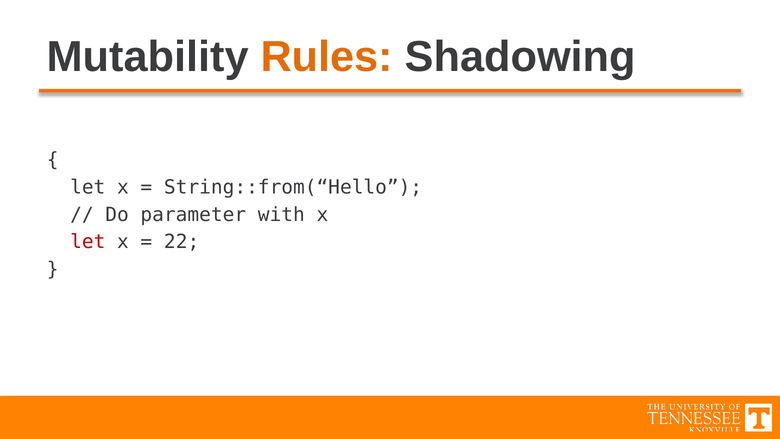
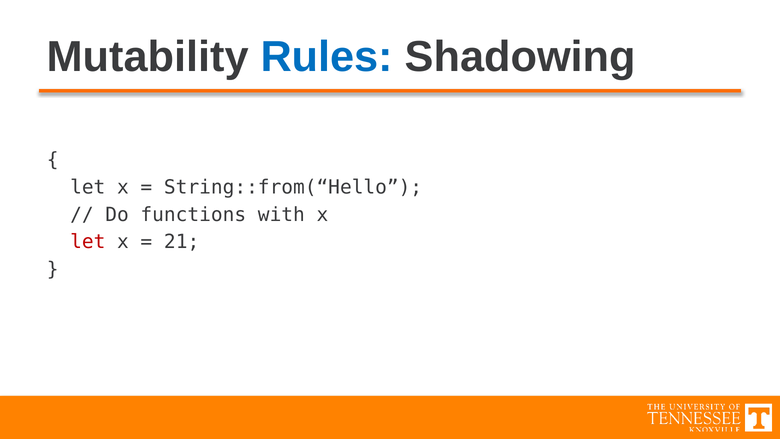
Rules colour: orange -> blue (327, 57)
parameter: parameter -> functions (193, 214)
22: 22 -> 21 (182, 242)
